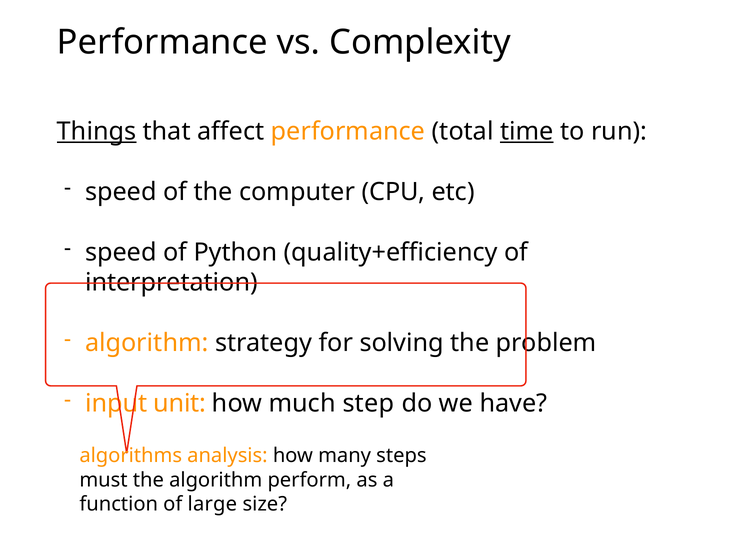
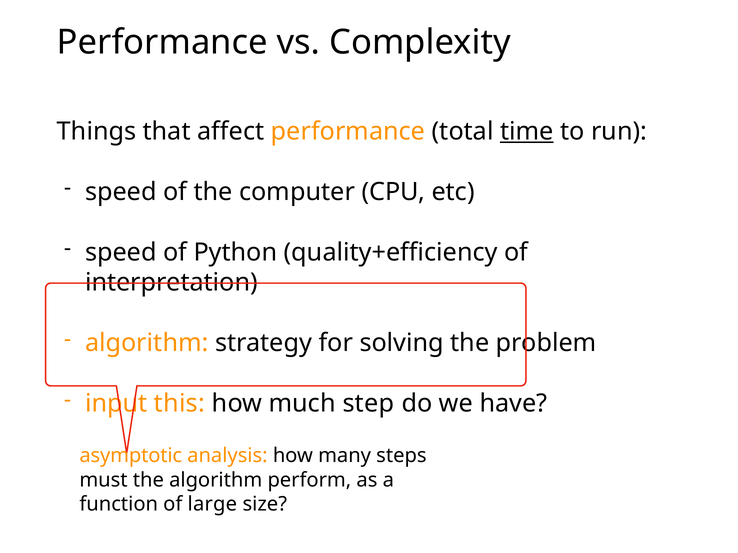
Things underline: present -> none (97, 132)
unit: unit -> this (180, 404)
algorithms: algorithms -> asymptotic (131, 456)
